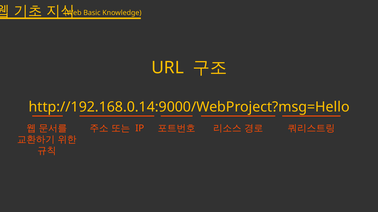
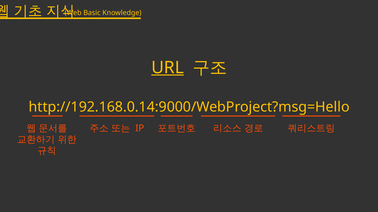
URL underline: none -> present (168, 68)
